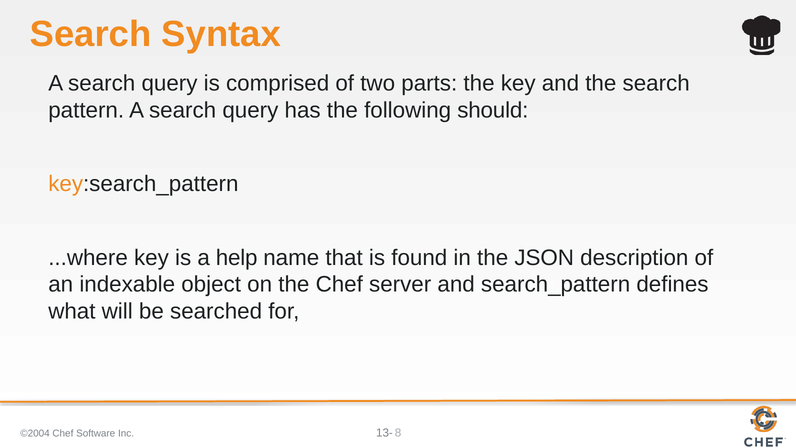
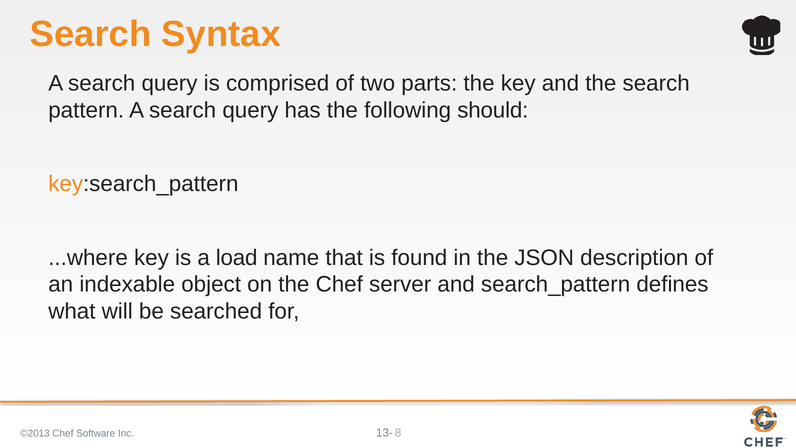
help: help -> load (237, 257)
©2004: ©2004 -> ©2013 (35, 433)
